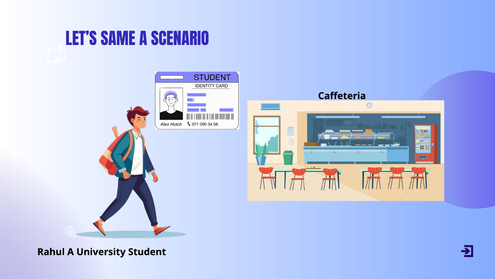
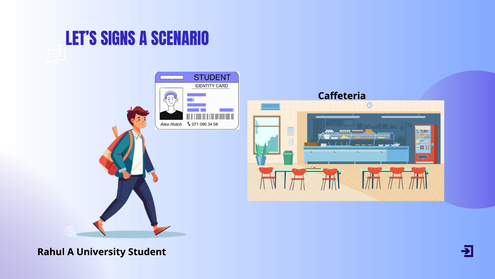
SAME: SAME -> SIGNS (118, 40)
